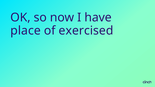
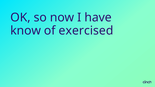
place: place -> know (26, 31)
